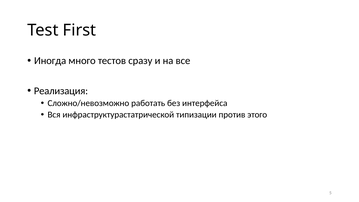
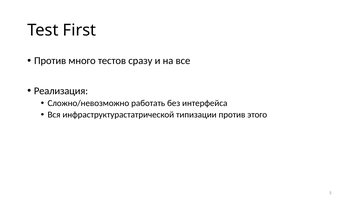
Иногда: Иногда -> Против (50, 61)
